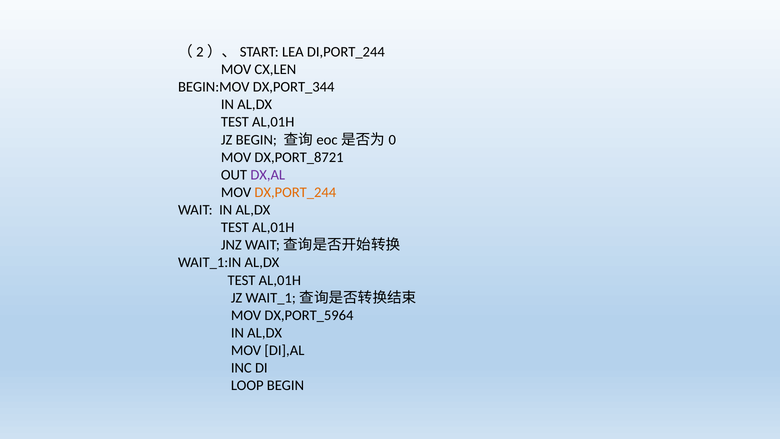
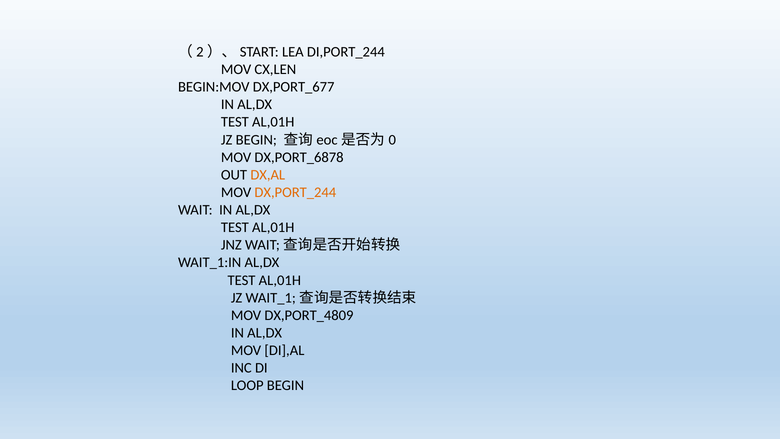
DX,PORT_344: DX,PORT_344 -> DX,PORT_677 (294, 87)
DX,PORT_8721: DX,PORT_8721 -> DX,PORT_6878 (299, 157)
DX,AL colour: purple -> orange (268, 175)
DX,PORT_5964: DX,PORT_5964 -> DX,PORT_4809 (309, 315)
